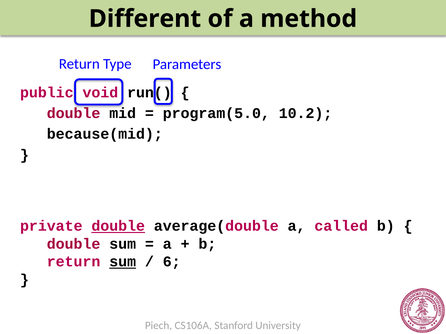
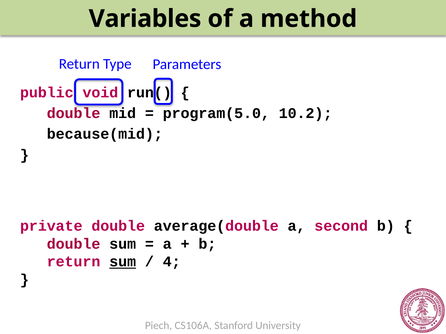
Different: Different -> Variables (145, 19)
double underline: present -> none (118, 226)
called: called -> second (341, 226)
6: 6 -> 4 (172, 262)
